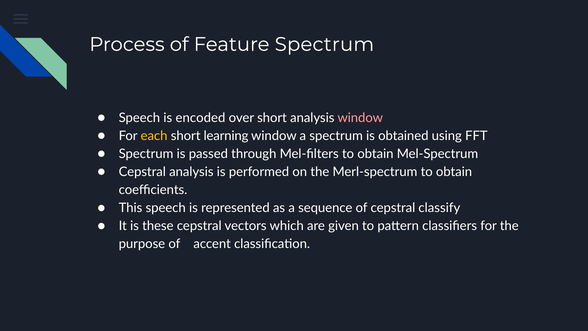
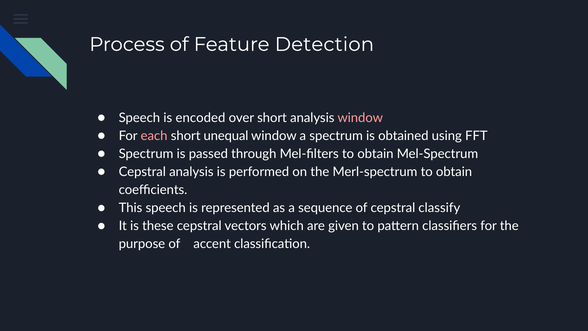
Feature Spectrum: Spectrum -> Detection (324, 44)
each colour: yellow -> pink (154, 136)
learning: learning -> unequal (226, 136)
